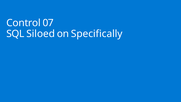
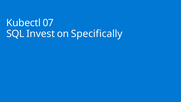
Control: Control -> Kubectl (23, 23)
Siloed: Siloed -> Invest (41, 34)
